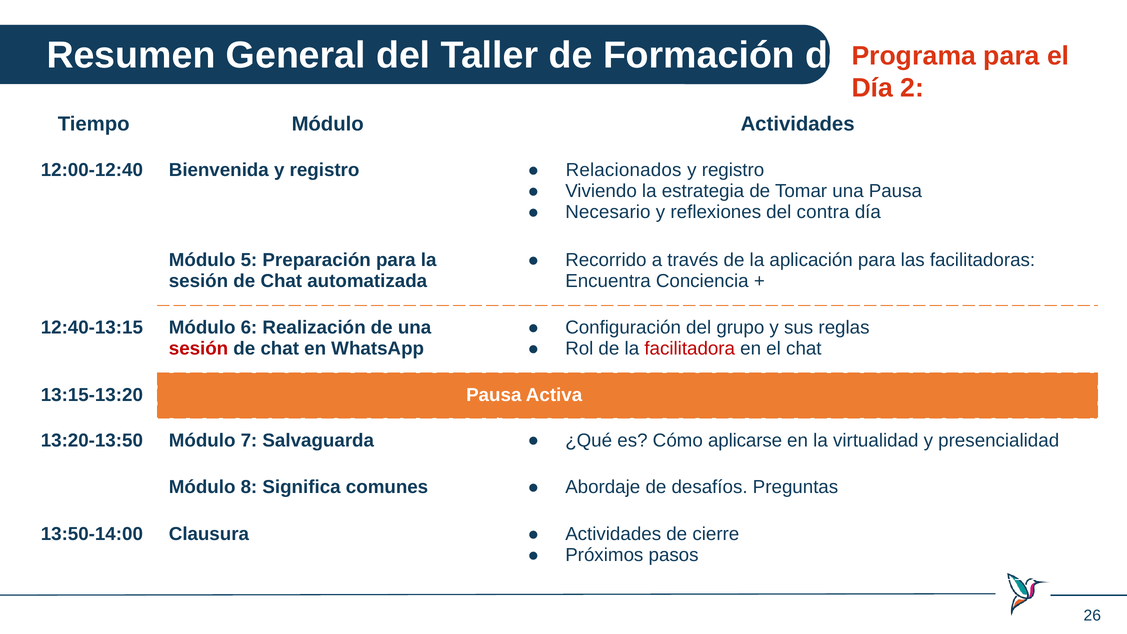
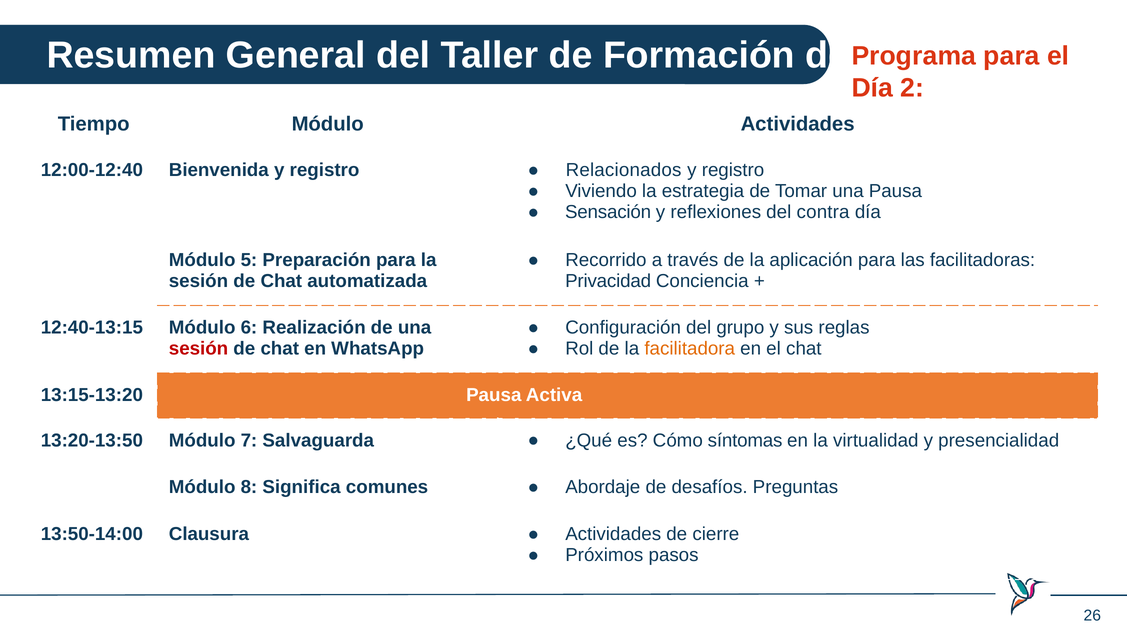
Necesario: Necesario -> Sensación (608, 212)
Encuentra: Encuentra -> Privacidad (608, 281)
facilitadora colour: red -> orange (690, 349)
aplicarse: aplicarse -> síntomas (745, 440)
